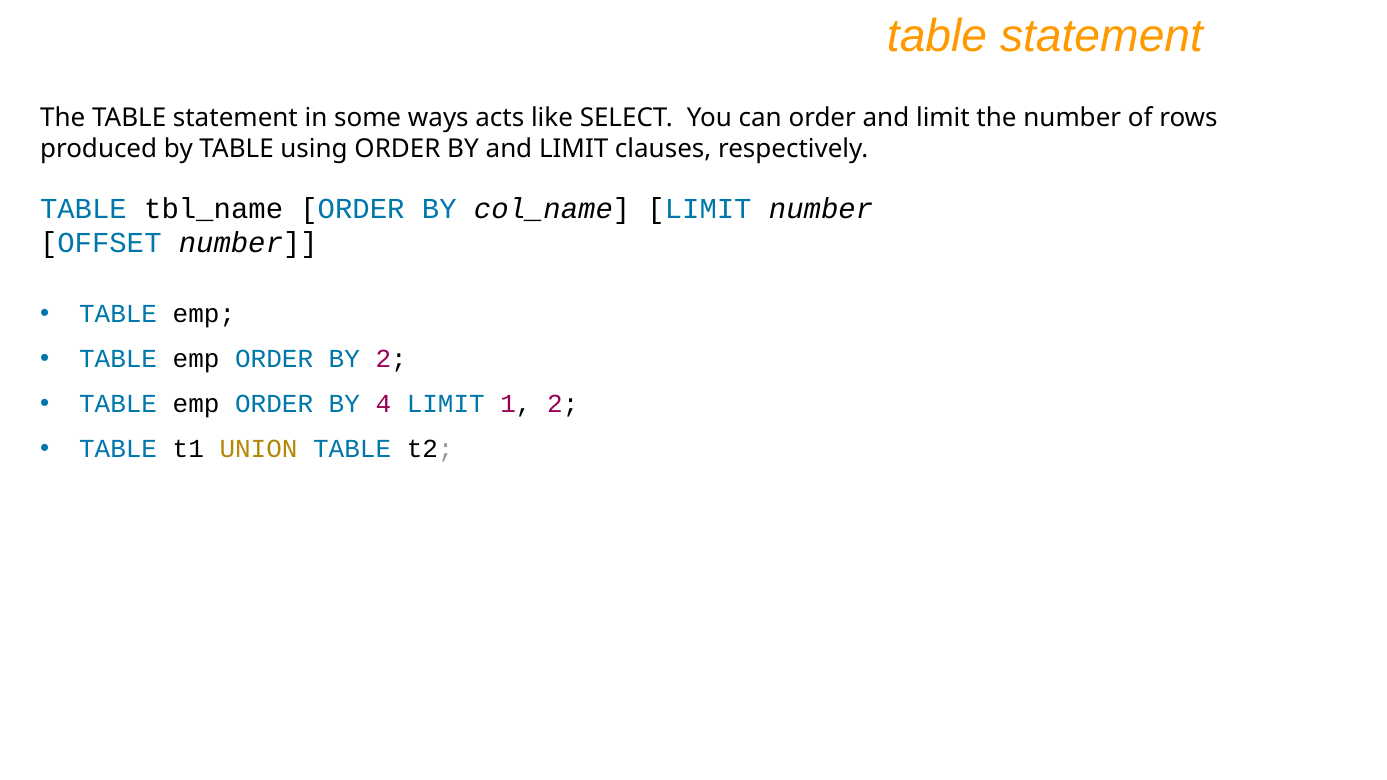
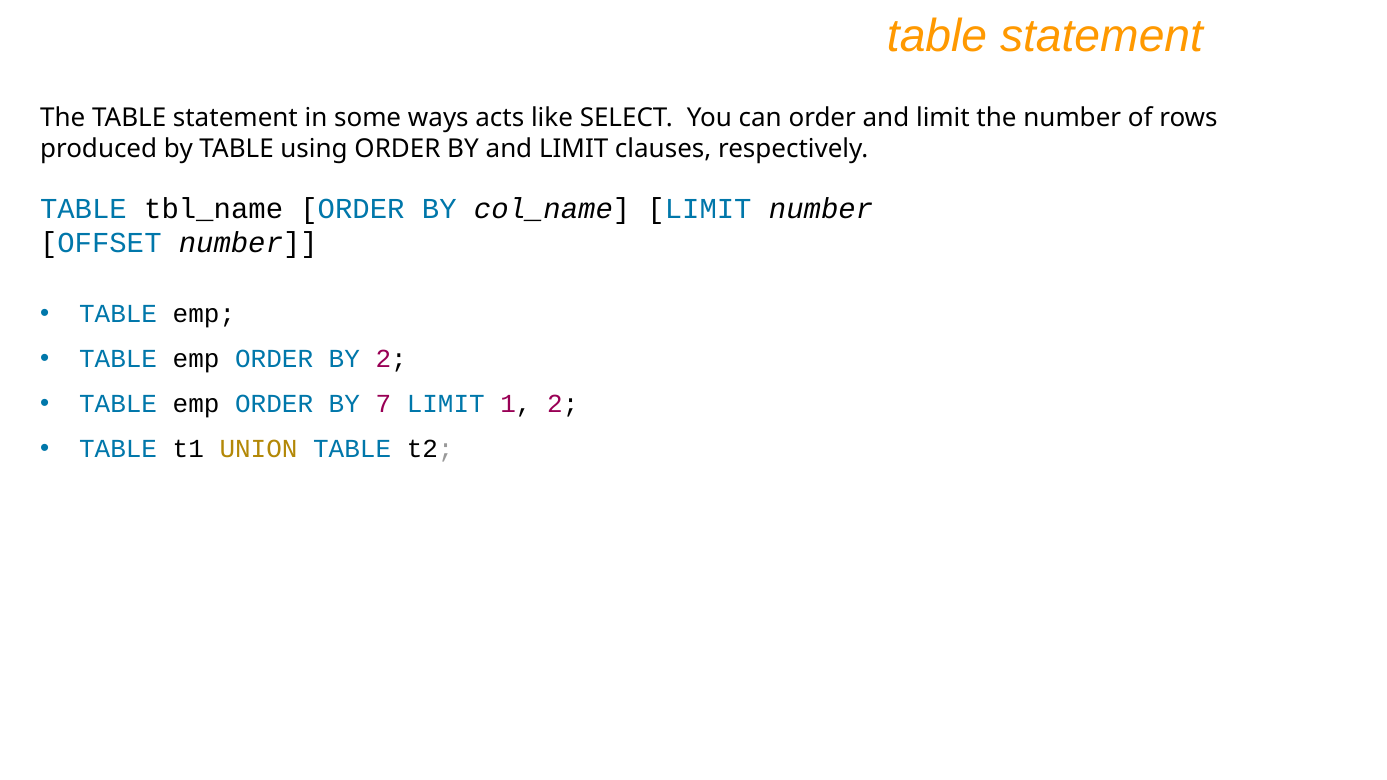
4: 4 -> 7 (383, 404)
